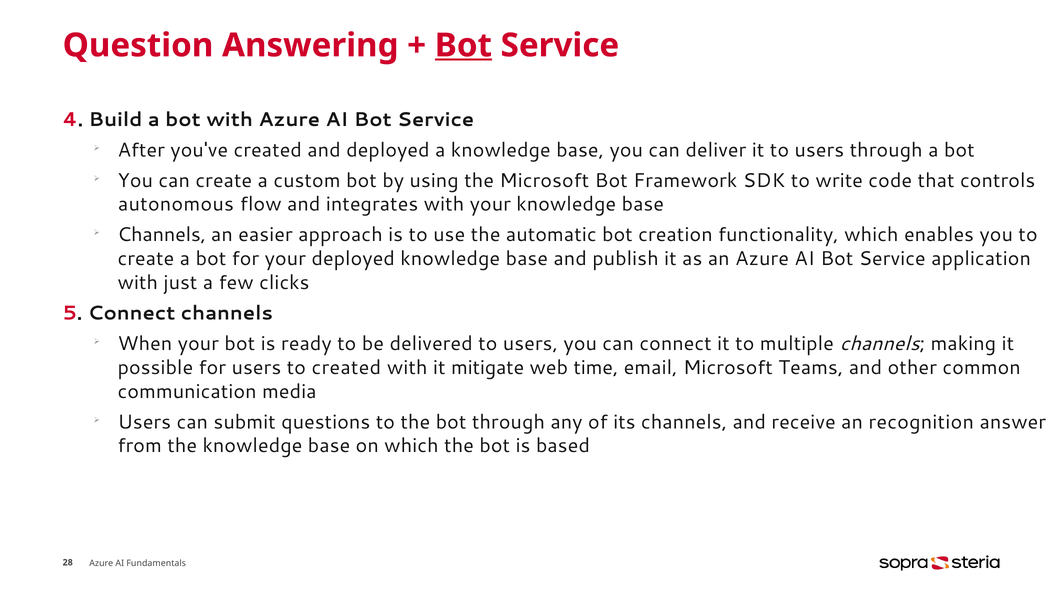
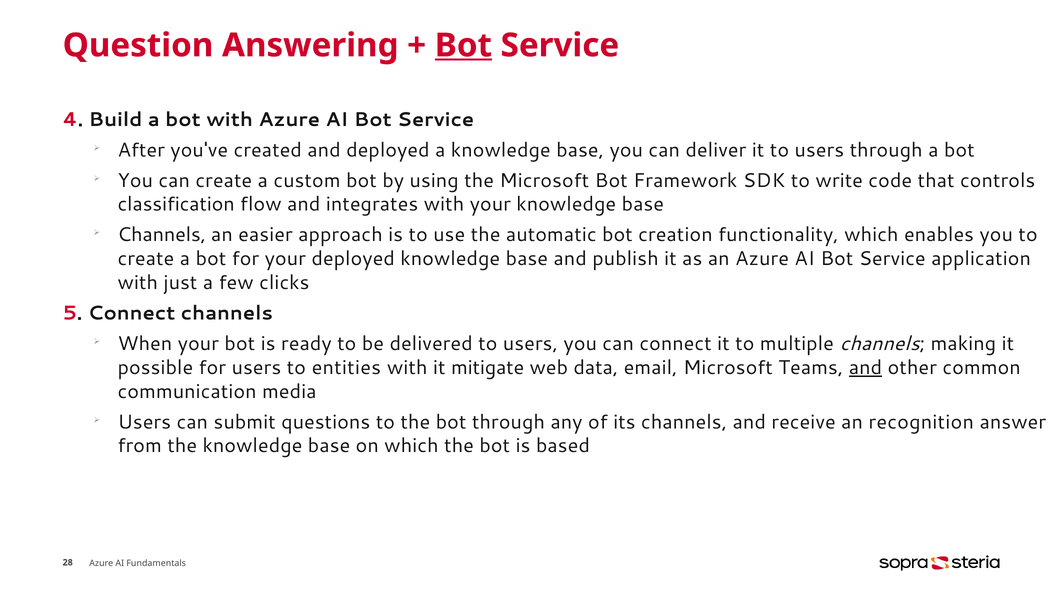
autonomous: autonomous -> classification (176, 205)
to created: created -> entities (346, 368)
time: time -> data (596, 368)
and underline: none -> present (865, 368)
